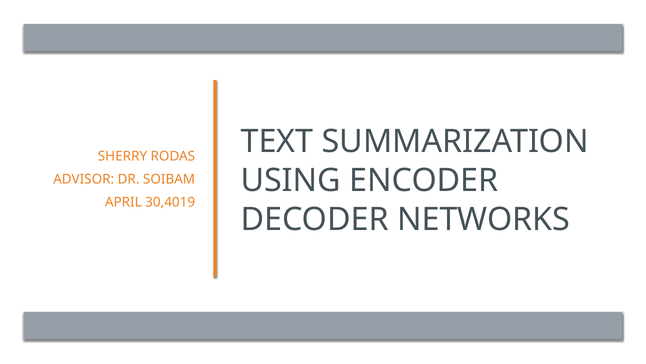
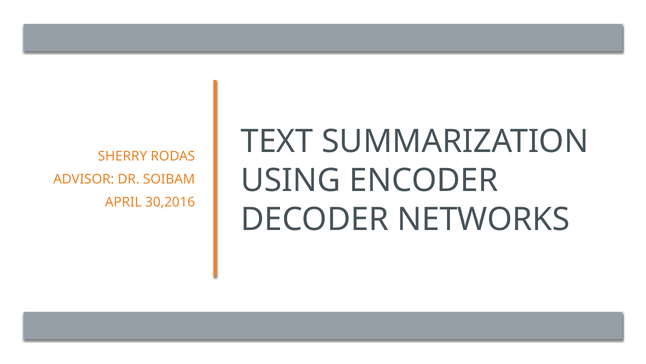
30,4019: 30,4019 -> 30,2016 (170, 202)
